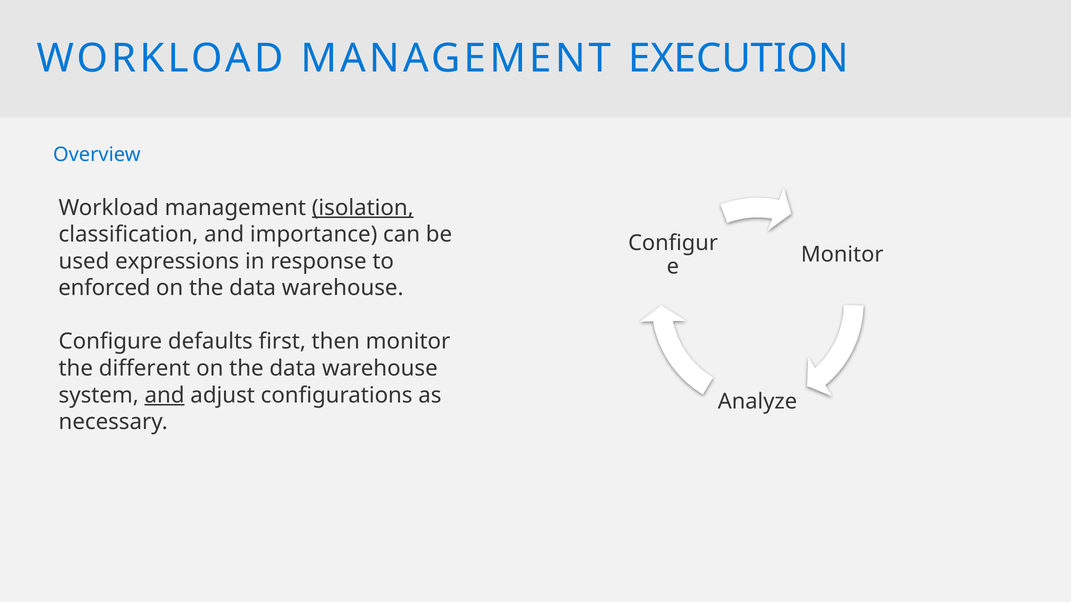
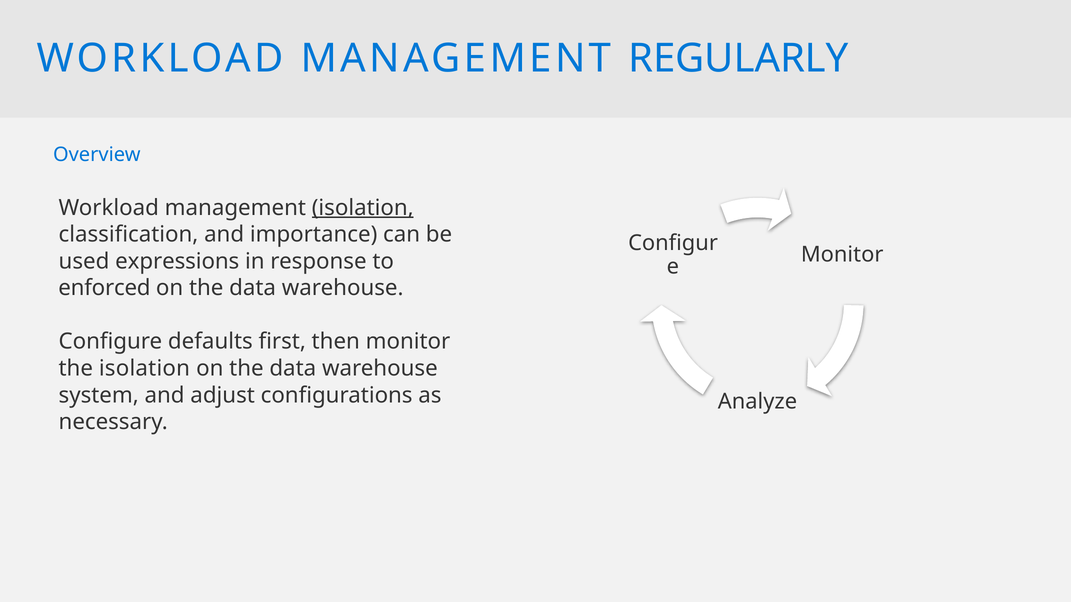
EXECUTION: EXECUTION -> REGULARLY (738, 59)
the different: different -> isolation (144, 369)
and underline: present -> none (165, 395)
